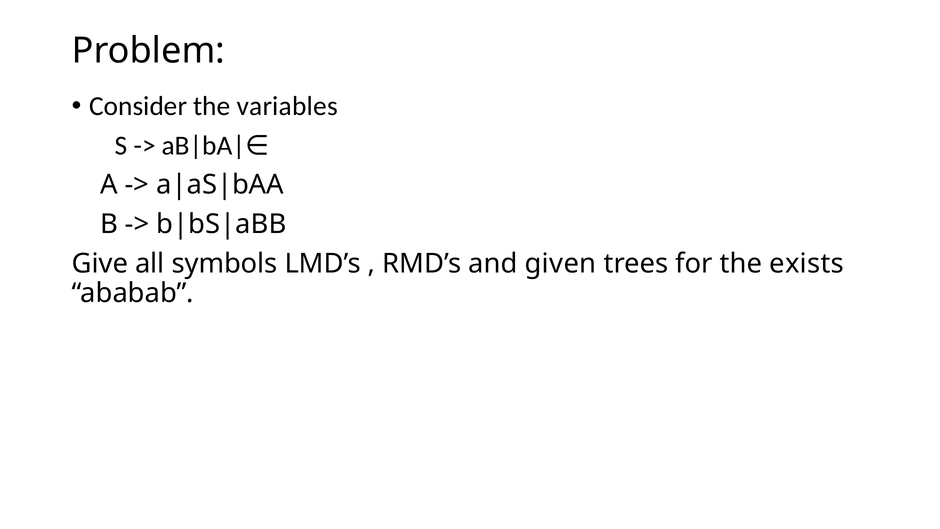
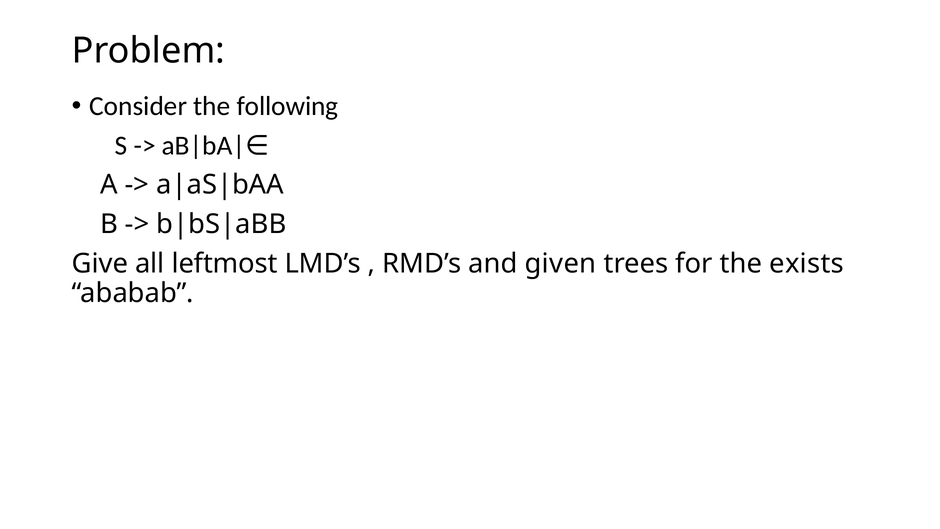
variables: variables -> following (287, 106)
symbols: symbols -> leftmost (225, 264)
